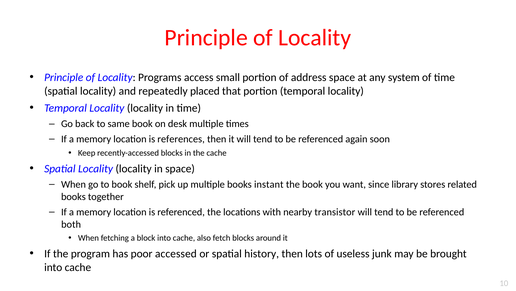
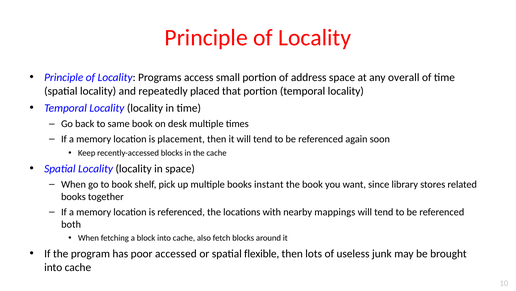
system: system -> overall (404, 77)
references: references -> placement (181, 139)
transistor: transistor -> mappings (335, 212)
history: history -> flexible (262, 253)
